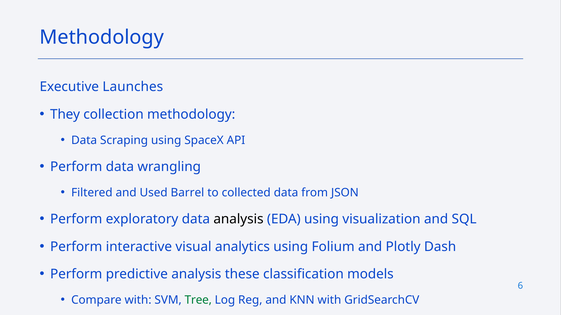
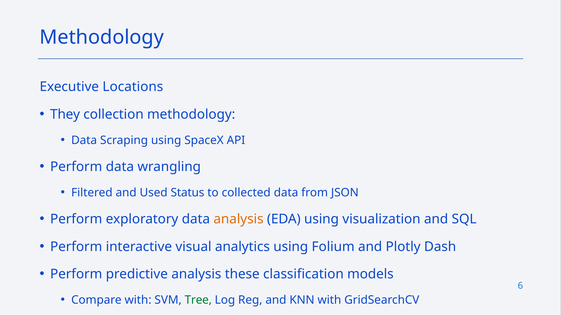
Launches: Launches -> Locations (133, 87)
Barrel: Barrel -> Status (187, 193)
analysis colour: black -> orange (238, 220)
